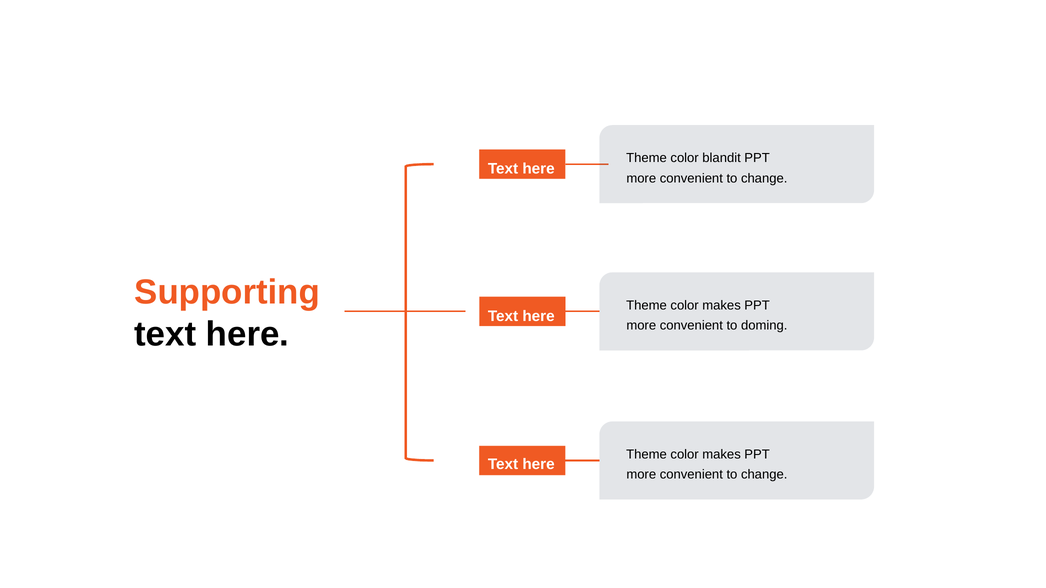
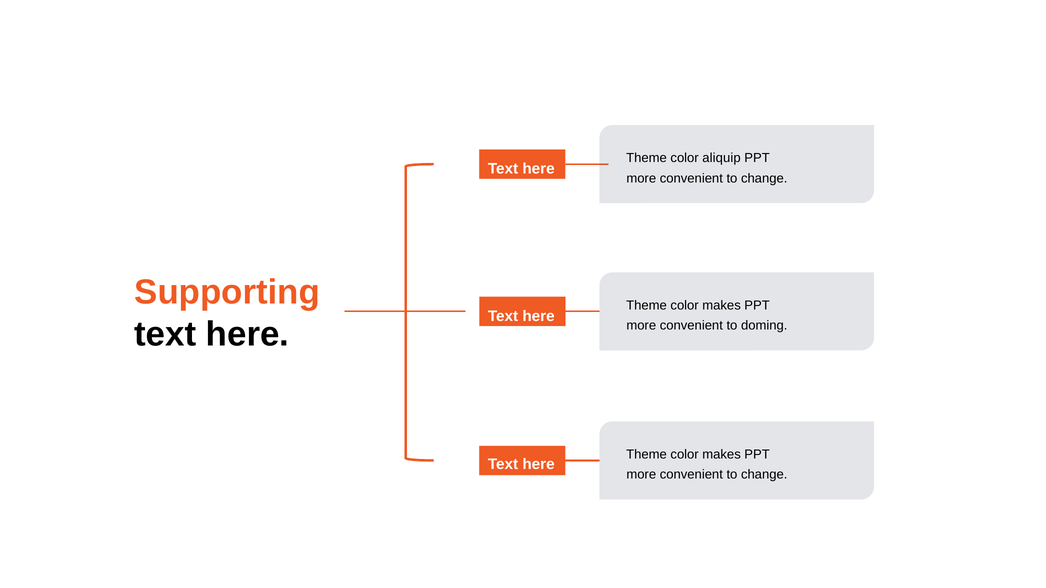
blandit: blandit -> aliquip (722, 158)
